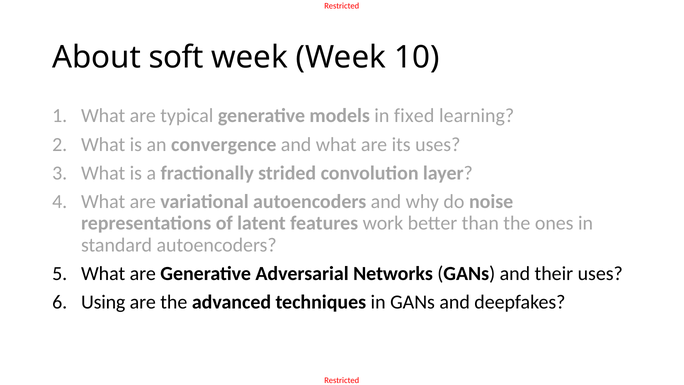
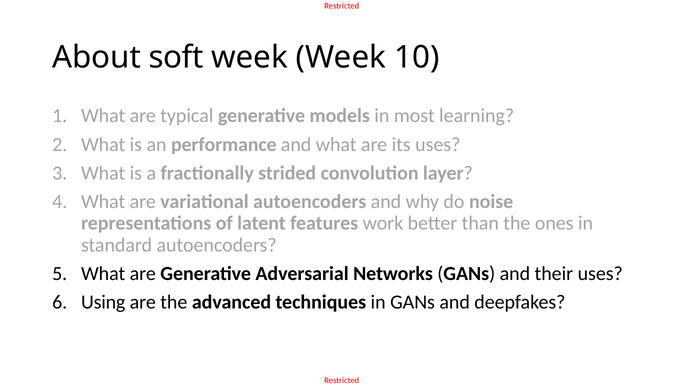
fixed: fixed -> most (414, 116)
convergence: convergence -> performance (224, 144)
